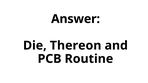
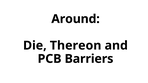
Answer: Answer -> Around (76, 19)
Routine: Routine -> Barriers (89, 59)
